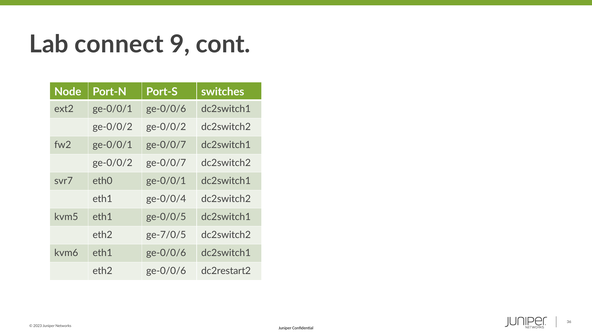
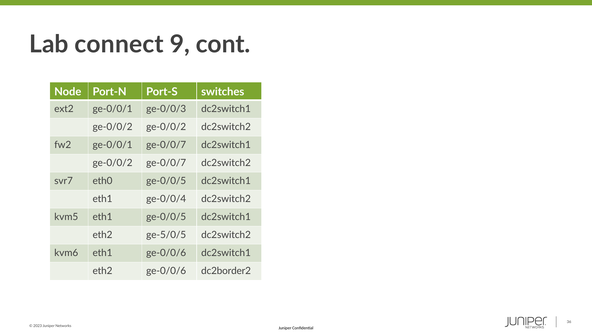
ge-0/0/1 ge-0/0/6: ge-0/0/6 -> ge-0/0/3 (166, 109)
eth0 ge-0/0/1: ge-0/0/1 -> ge-0/0/5 (166, 181)
ge-7/0/5: ge-7/0/5 -> ge-5/0/5 (166, 235)
dc2restart2: dc2restart2 -> dc2border2 (226, 271)
